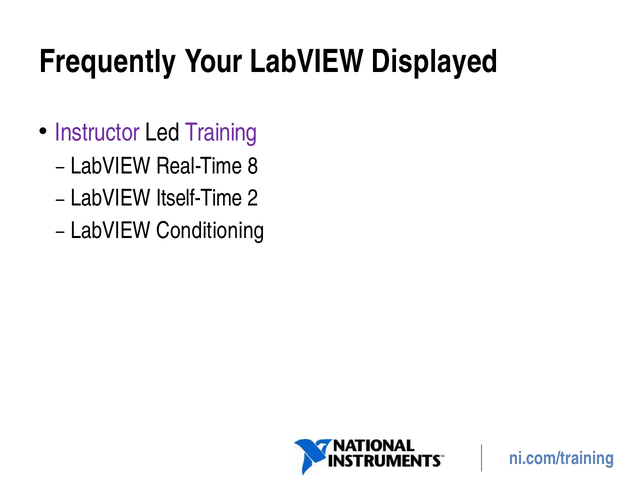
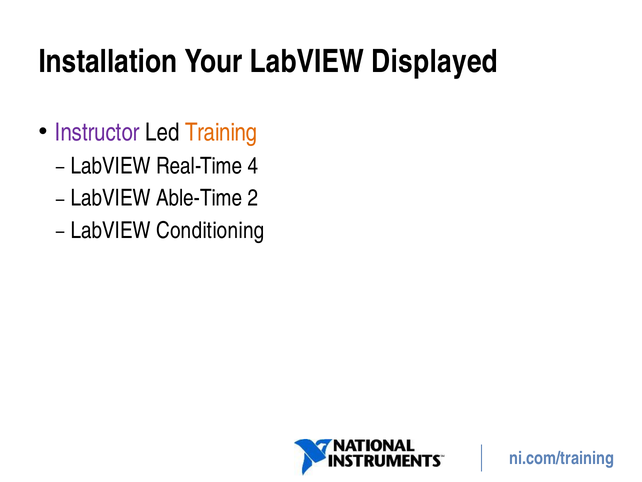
Frequently: Frequently -> Installation (108, 62)
Training colour: purple -> orange (221, 132)
8: 8 -> 4 (253, 166)
Itself-Time: Itself-Time -> Able-Time (199, 198)
